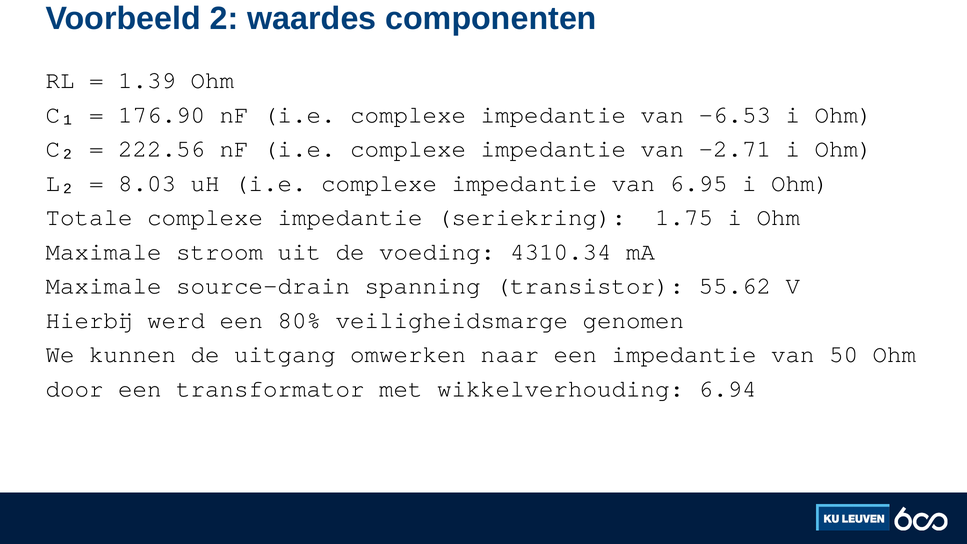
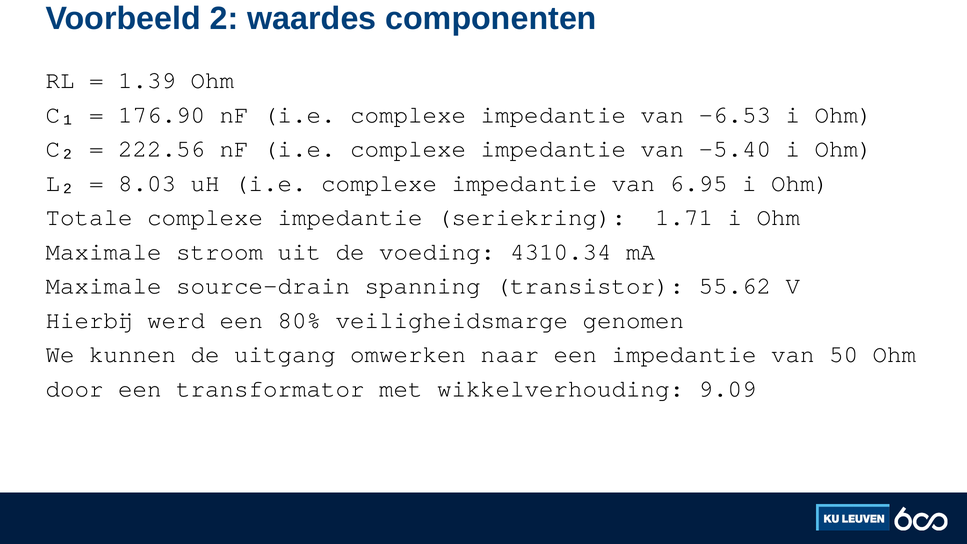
-2.71: -2.71 -> -5.40 (735, 149)
1.75: 1.75 -> 1.71 (684, 217)
6.94: 6.94 -> 9.09 (728, 389)
